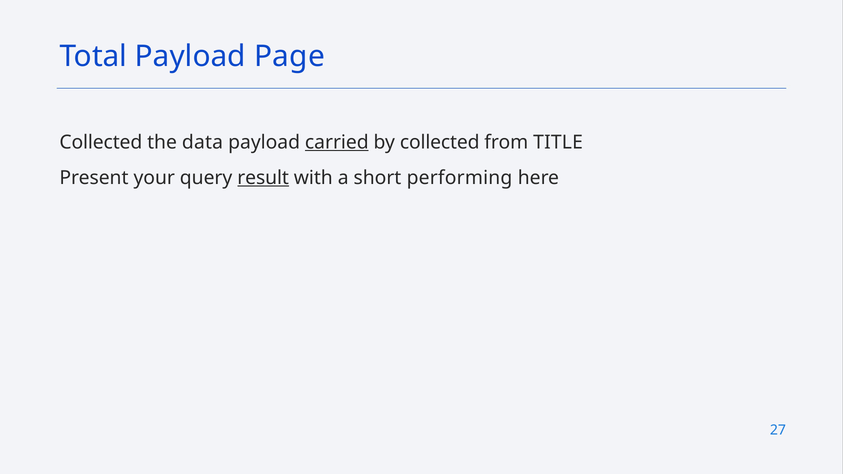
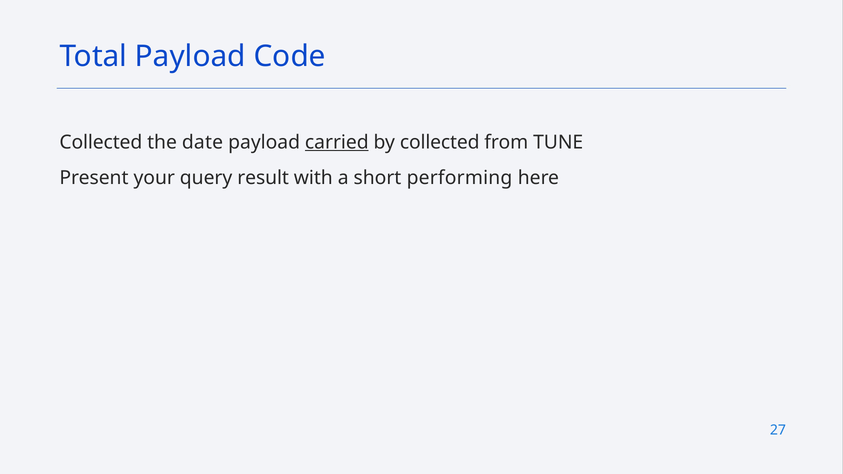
Page: Page -> Code (290, 56)
data: data -> date (202, 142)
TITLE: TITLE -> TUNE (558, 142)
result underline: present -> none (263, 178)
